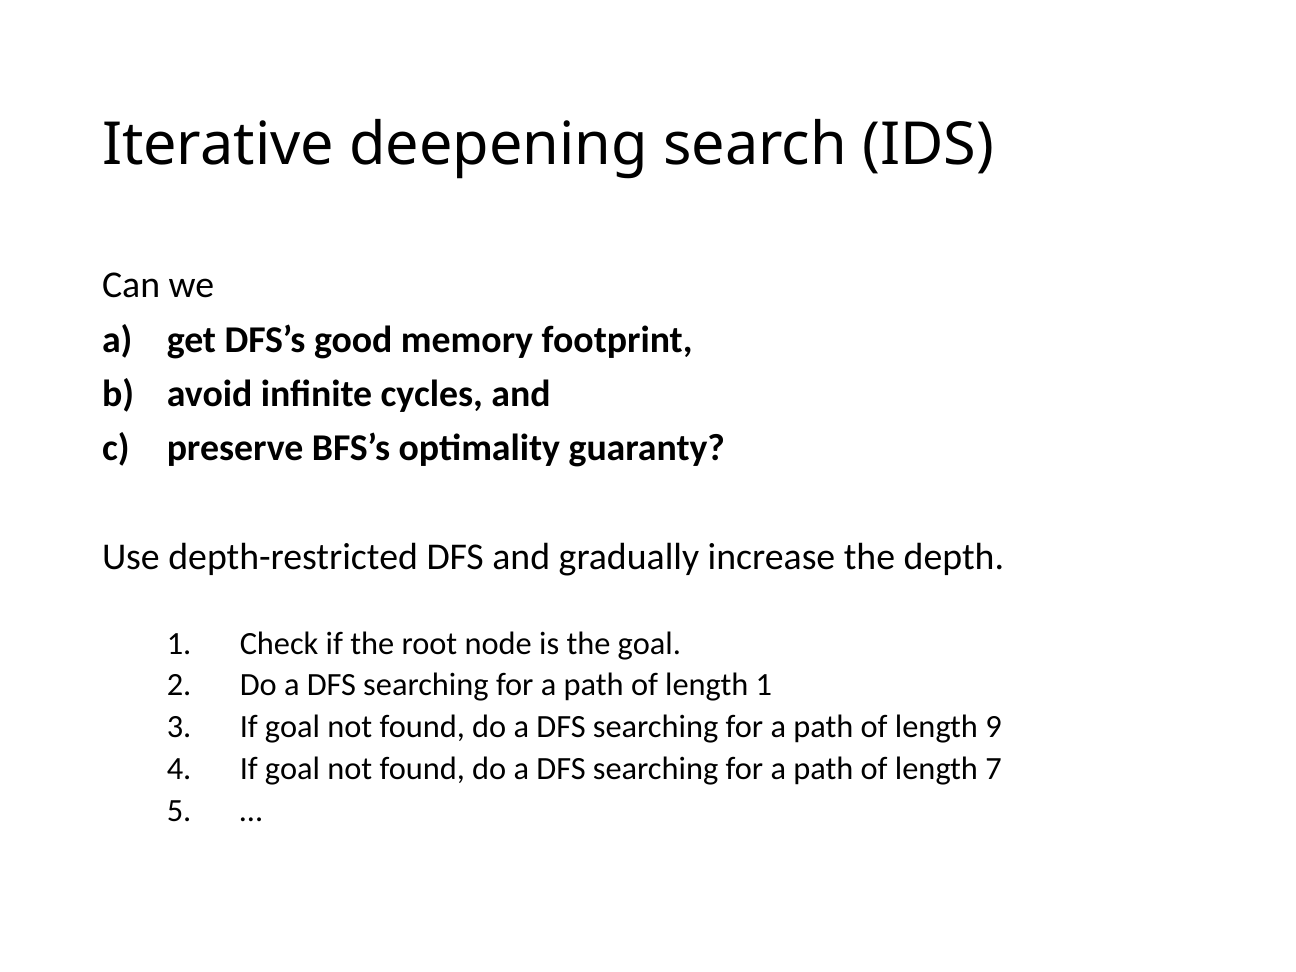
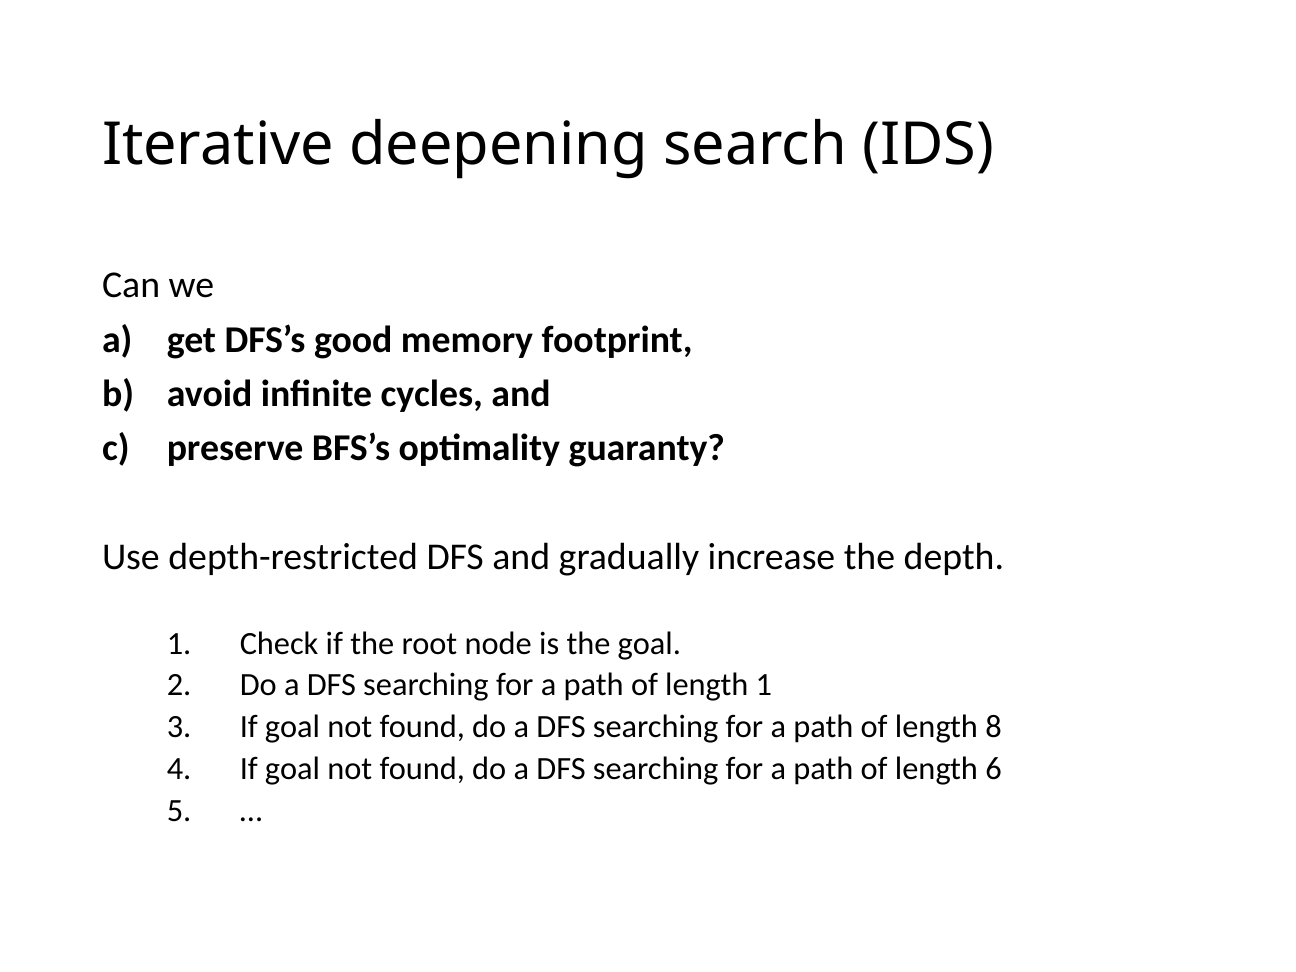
9: 9 -> 8 (994, 727)
7: 7 -> 6 (994, 769)
